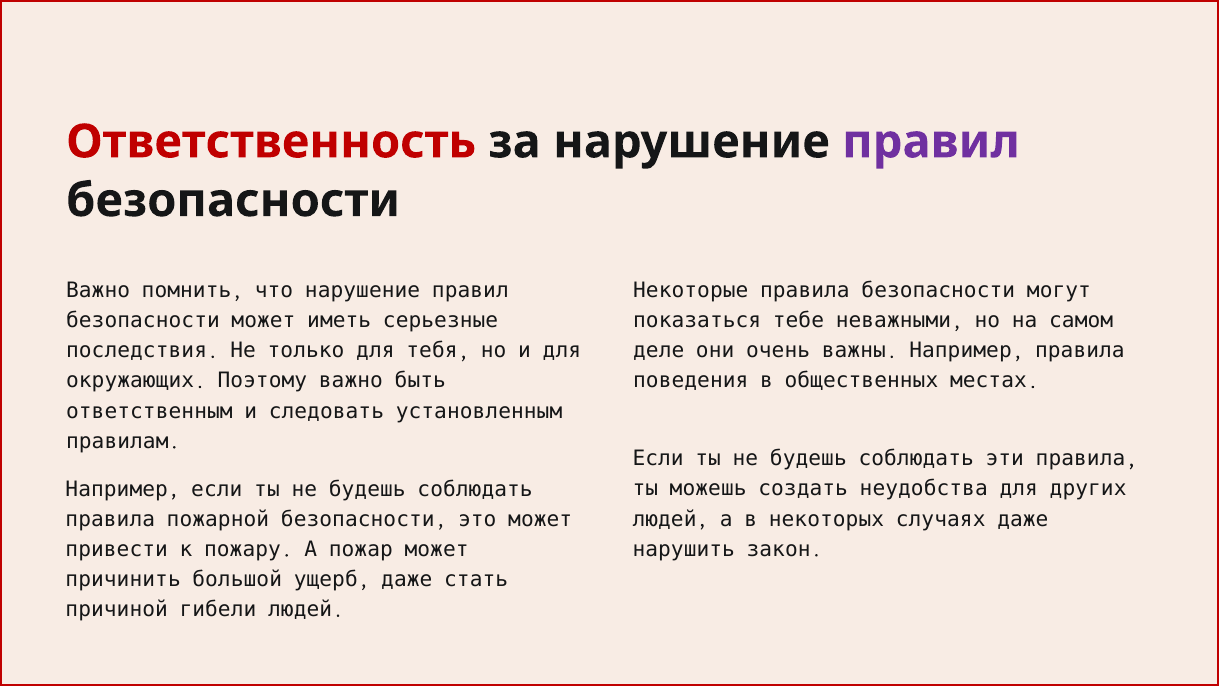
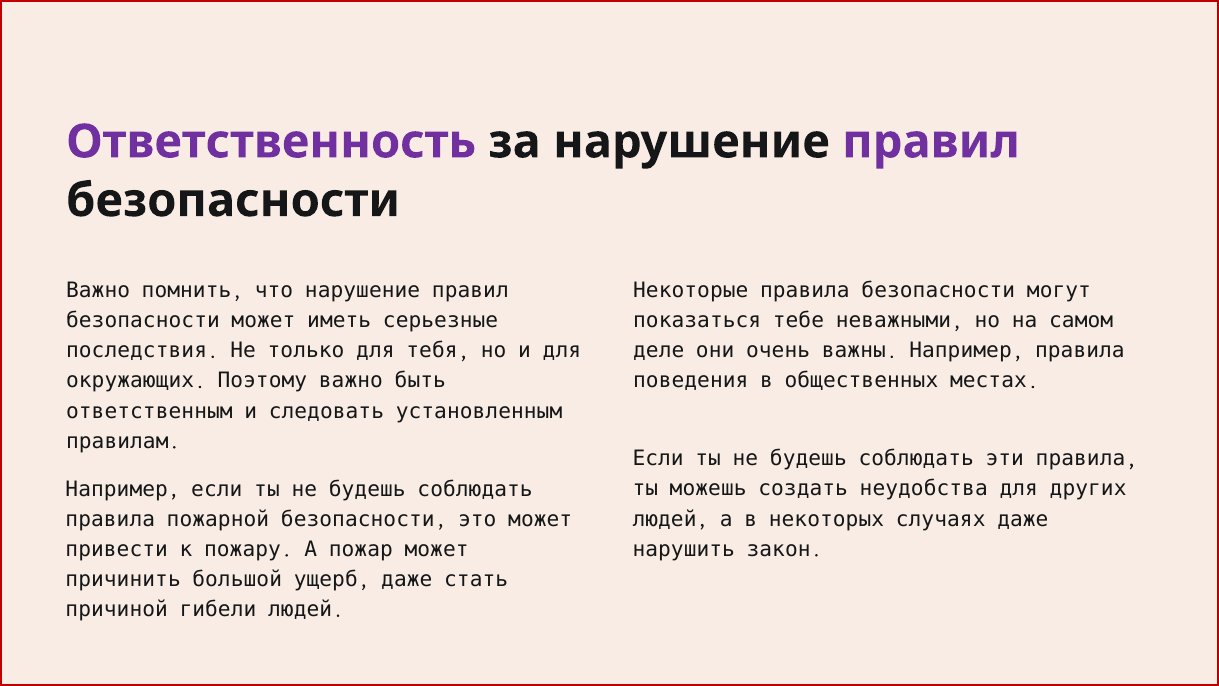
Ответственность colour: red -> purple (271, 142)
